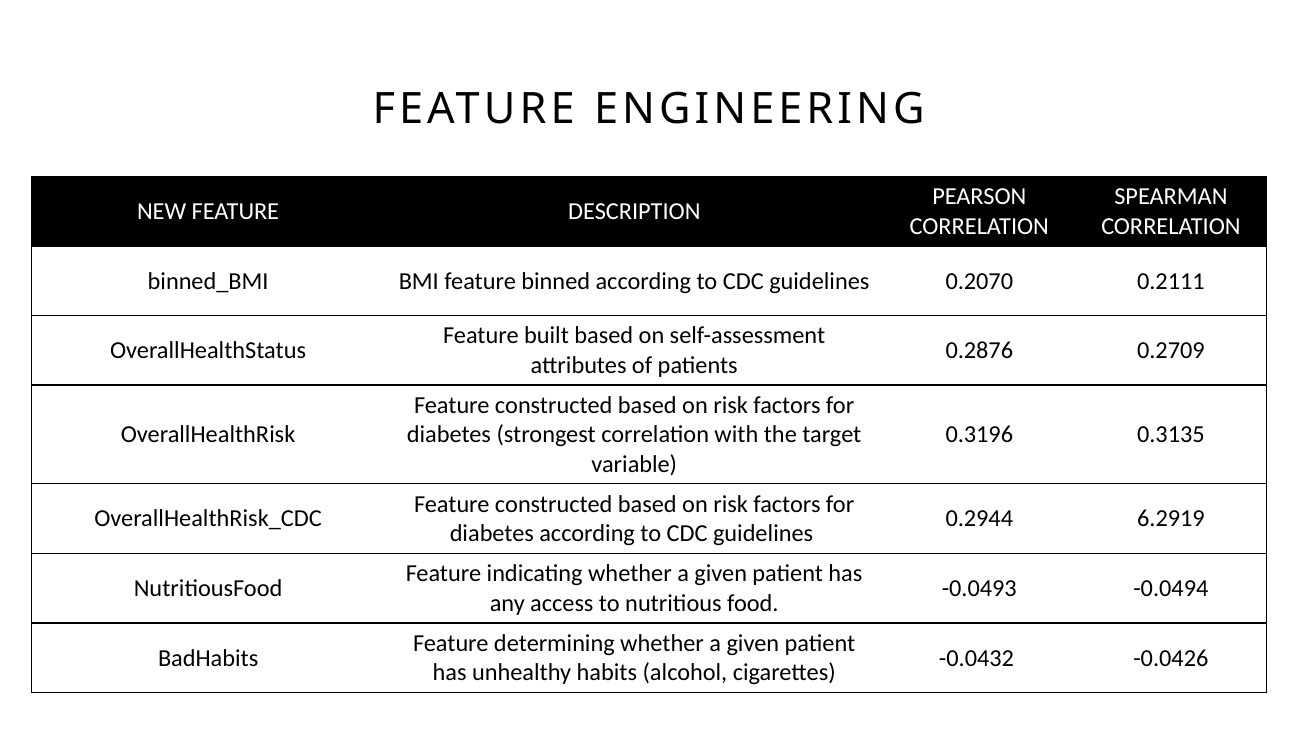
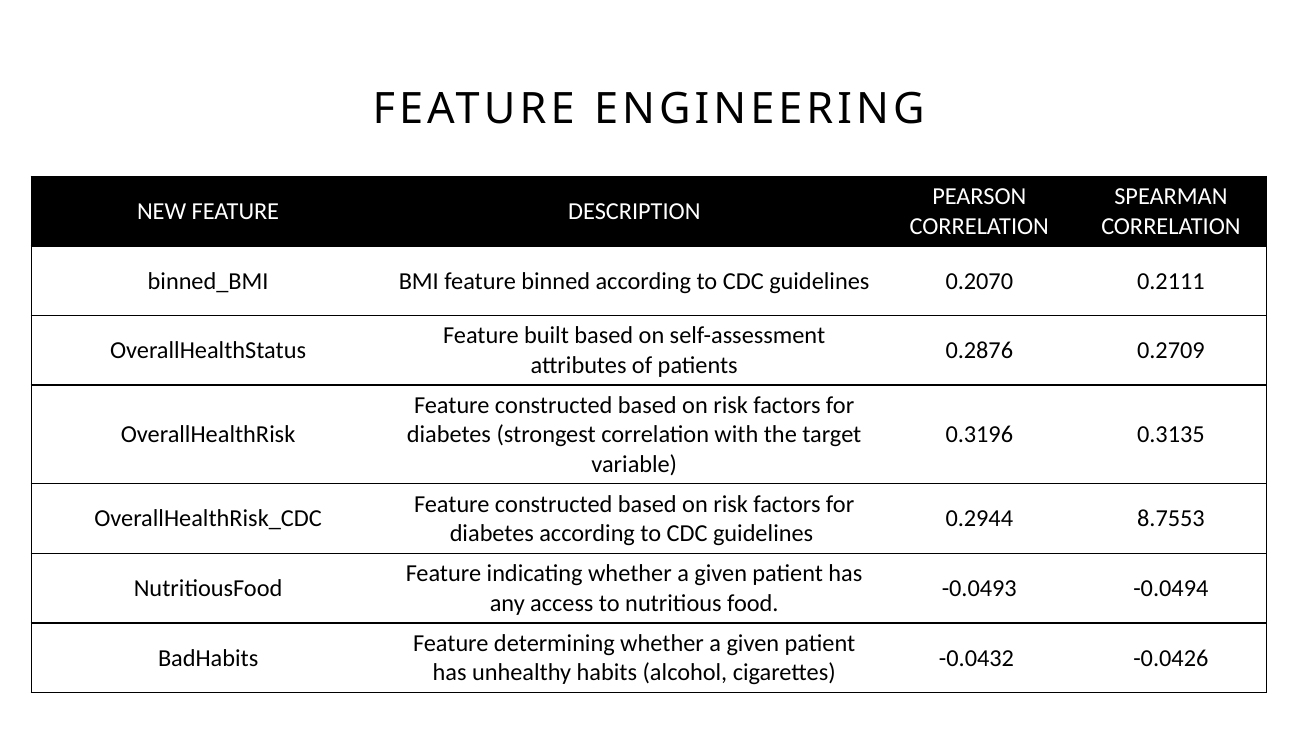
6.2919: 6.2919 -> 8.7553 (1171, 519)
